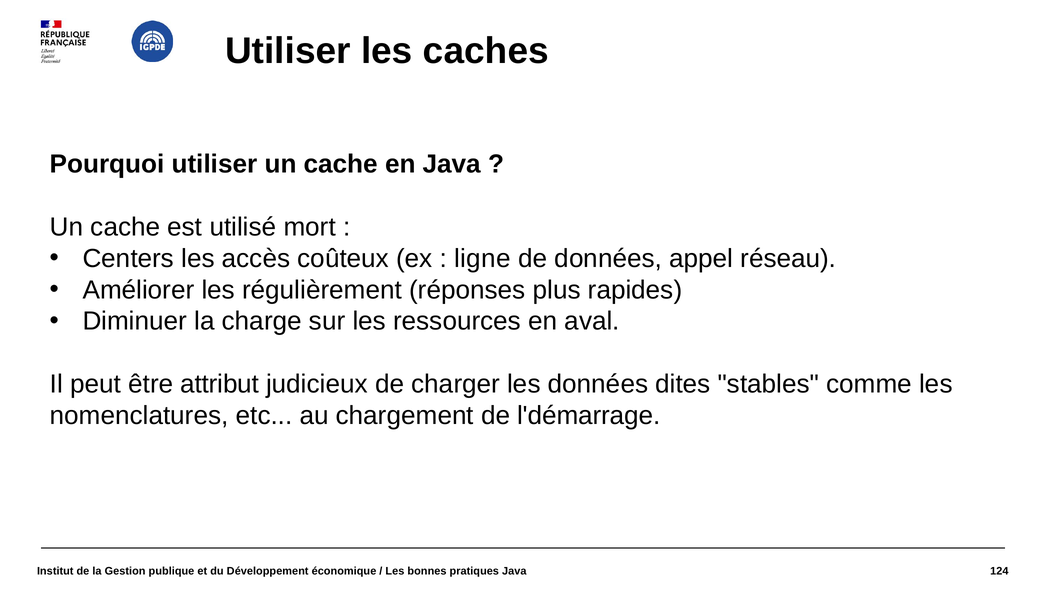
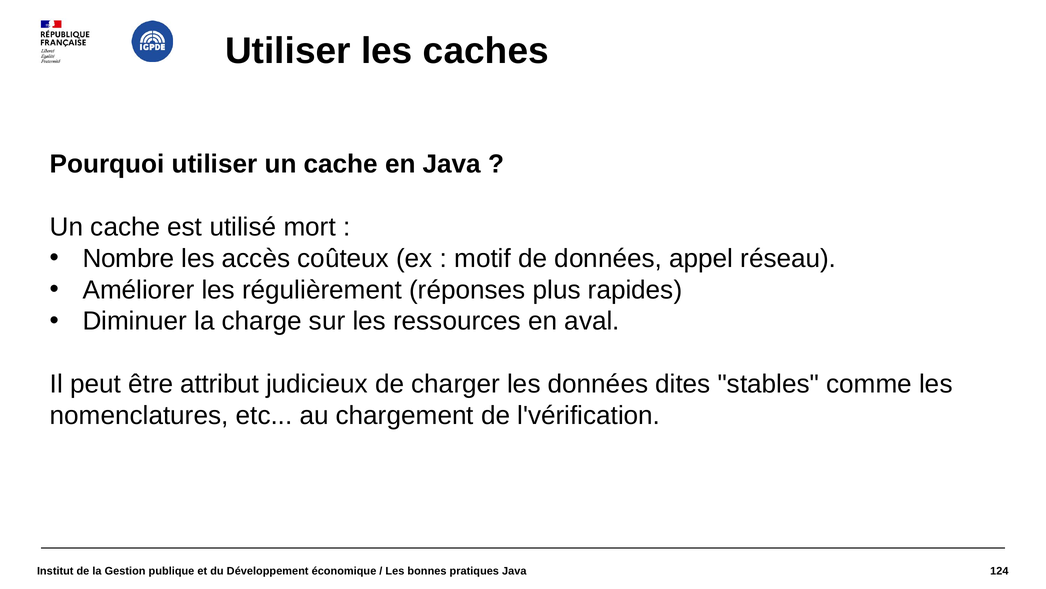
Centers: Centers -> Nombre (128, 258)
ligne: ligne -> motif (483, 258)
l'démarrage: l'démarrage -> l'vérification (589, 415)
